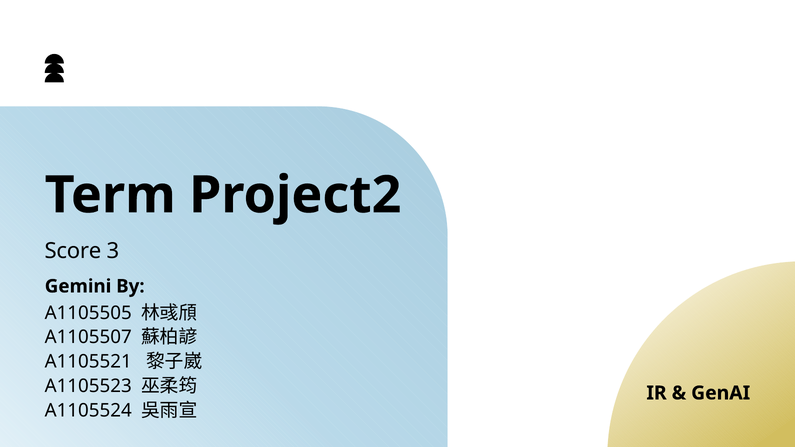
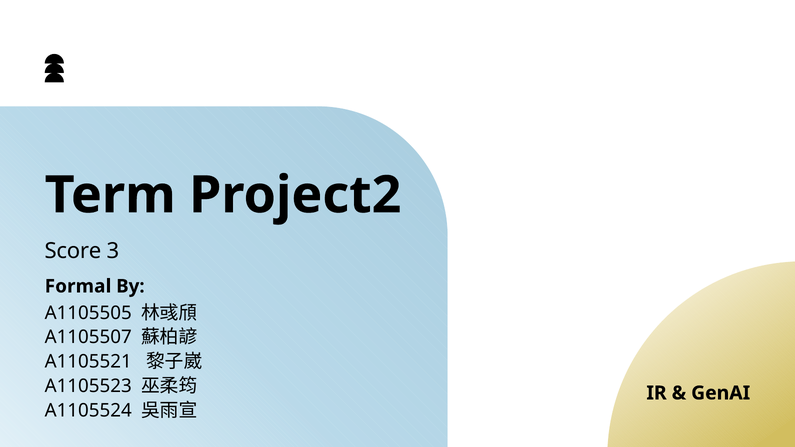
Gemini: Gemini -> Formal (78, 286)
